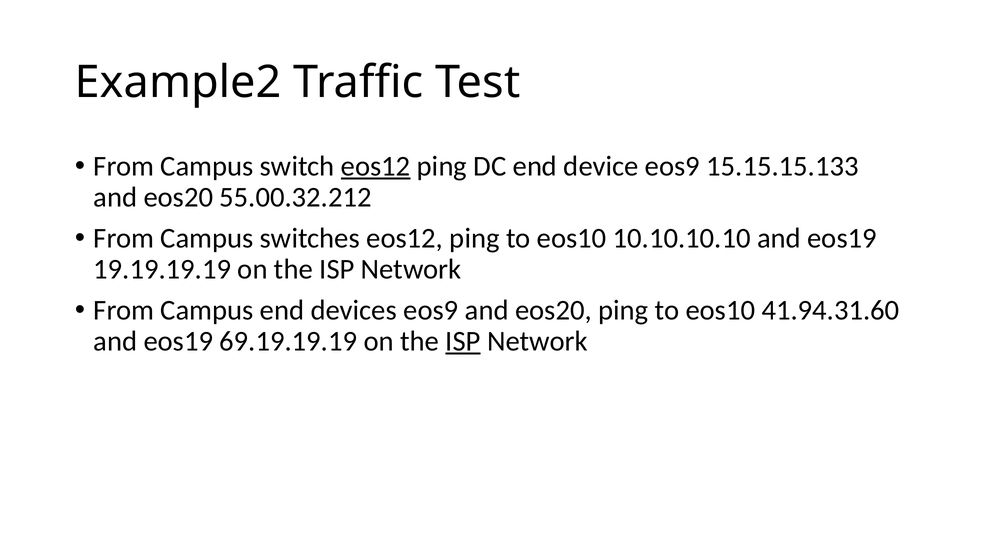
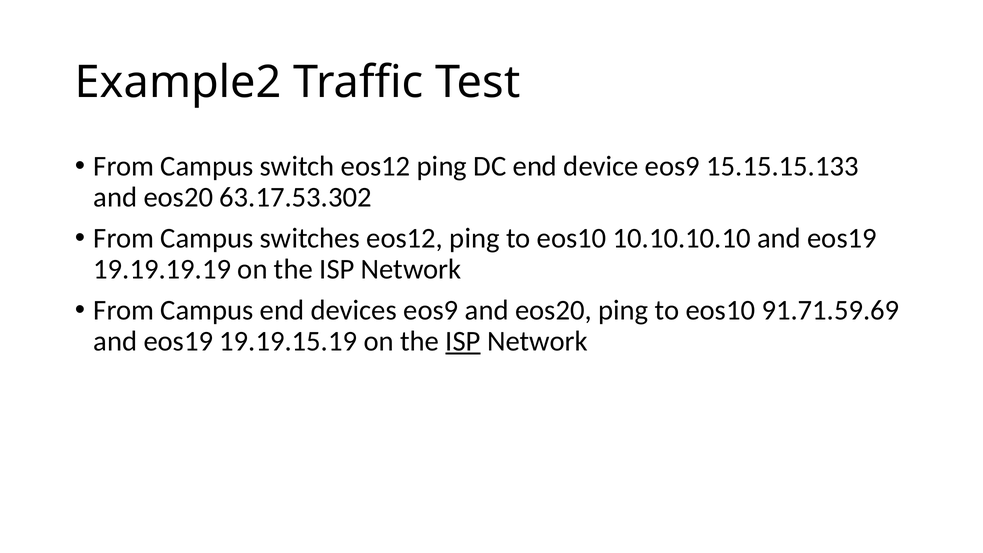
eos12 underline: present -> none (376, 166)
55.00.32.212: 55.00.32.212 -> 63.17.53.302 (296, 197)
41.94.31.60: 41.94.31.60 -> 91.71.59.69 (830, 310)
69.19.19.19: 69.19.19.19 -> 19.19.15.19 (288, 341)
